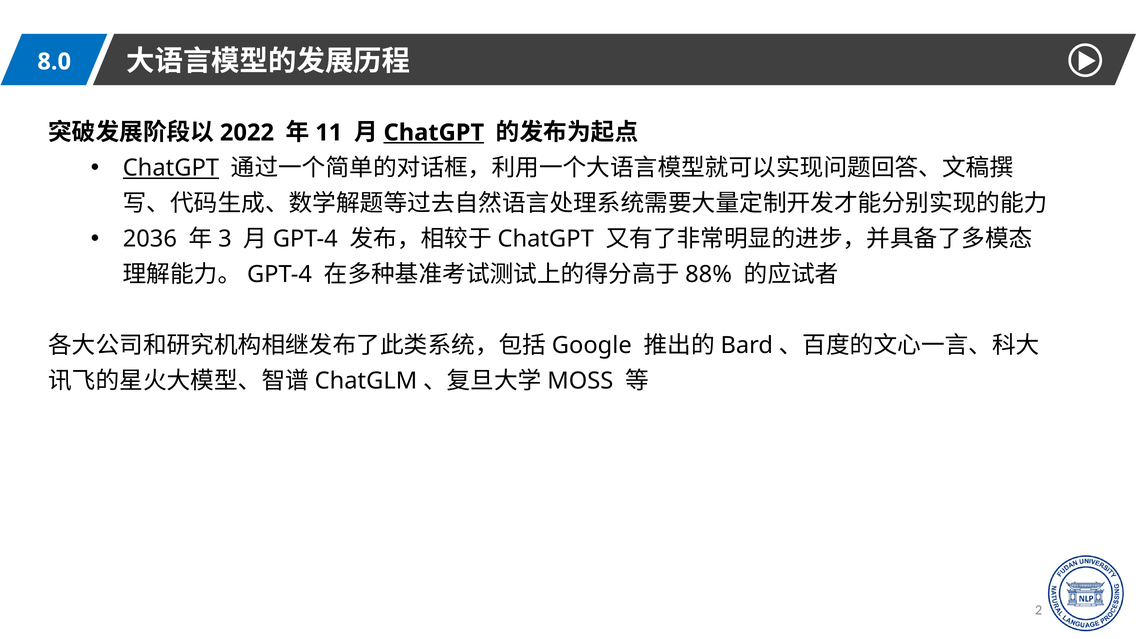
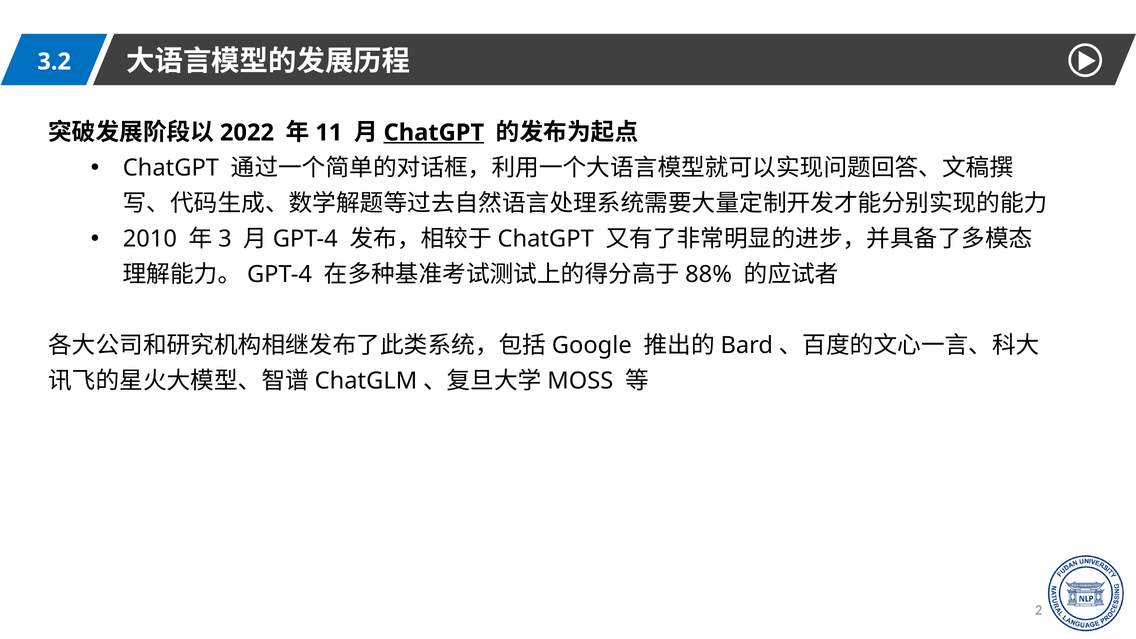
8.0: 8.0 -> 3.2 (54, 62)
ChatGPT underline: present -> none (171, 168)
2036: 2036 -> 2010 (150, 239)
